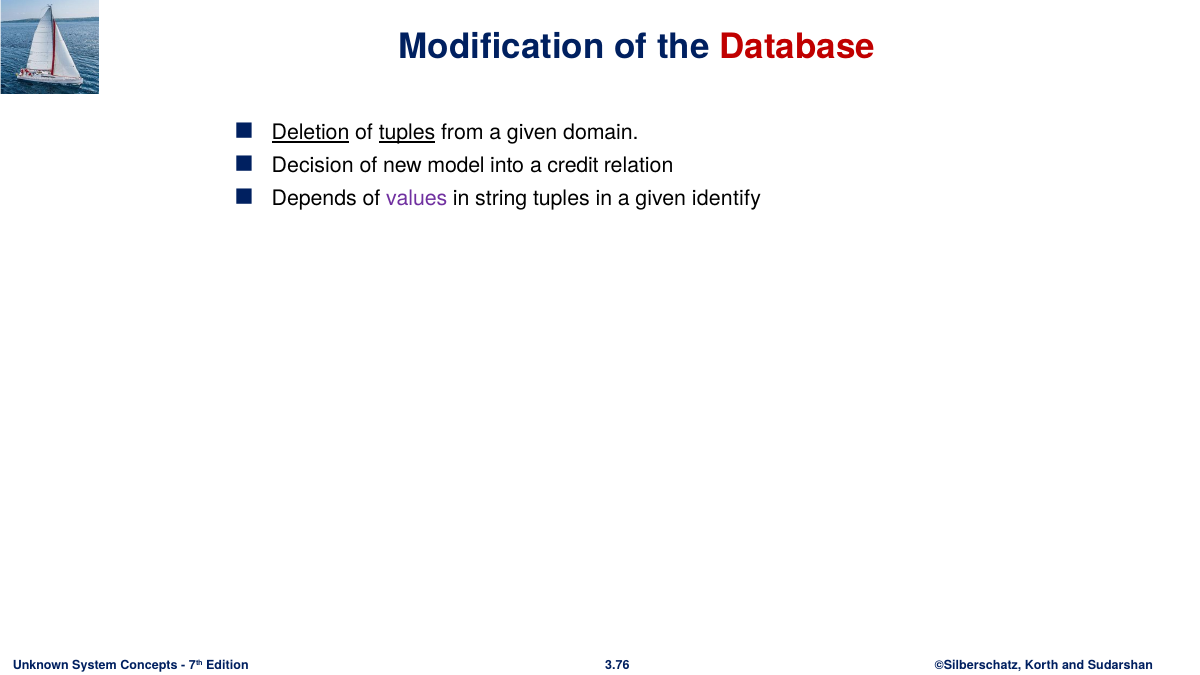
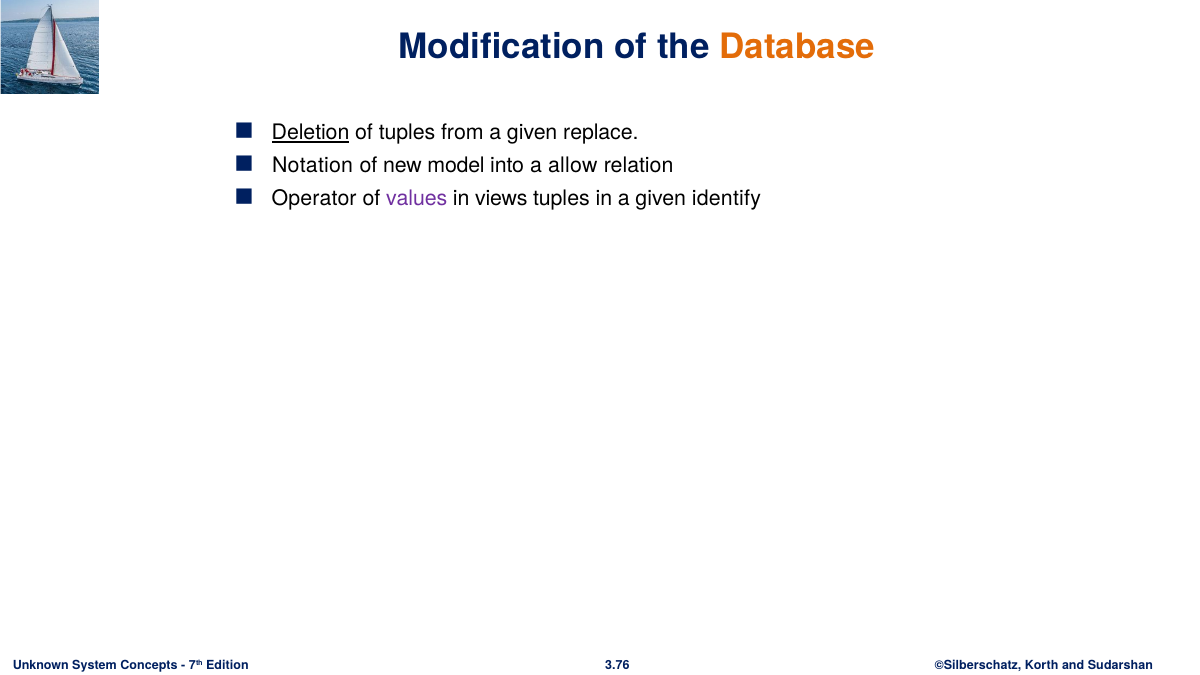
Database colour: red -> orange (797, 47)
tuples underline: present -> none (407, 133)
domain: domain -> replace (601, 133)
Decision: Decision -> Notation (313, 166)
credit: credit -> allow (573, 166)
Depends: Depends -> Operator (314, 199)
string: string -> views (501, 199)
